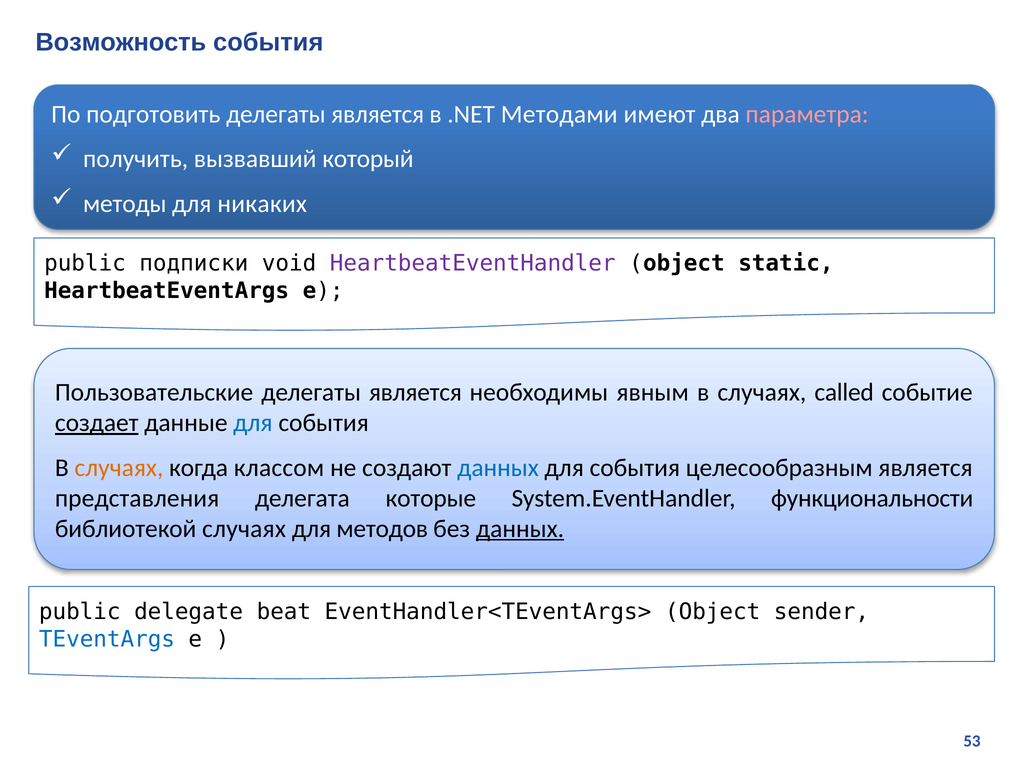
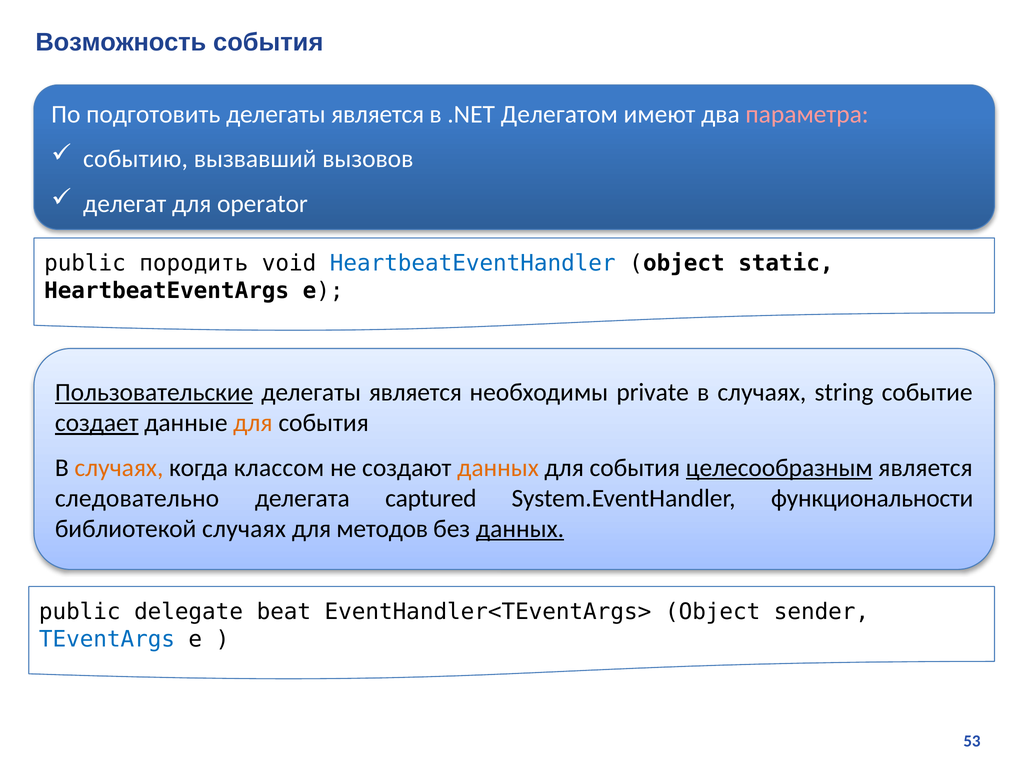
Методами: Методами -> Делегатом (559, 114)
получить: получить -> событию (135, 159)
который: который -> вызовов (368, 159)
методы: методы -> делегат (125, 204)
никаких: никаких -> operator (262, 204)
подписки: подписки -> породить (194, 263)
HeartbeatEventHandler colour: purple -> blue (473, 263)
Пользовательские underline: none -> present (154, 392)
явным: явным -> private (653, 392)
called: called -> string (844, 392)
для colour: blue -> orange (253, 423)
данных colour: blue -> orange (498, 468)
целесообразным underline: none -> present (779, 468)
представления: представления -> следовательно (137, 498)
которые: которые -> captured (431, 498)
